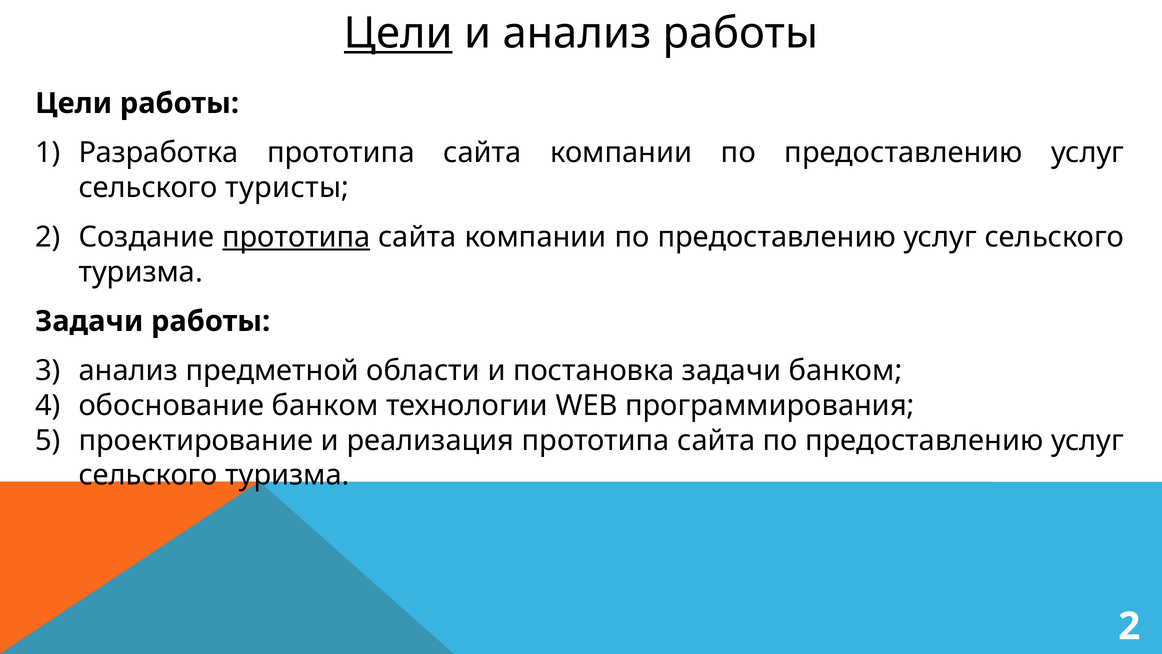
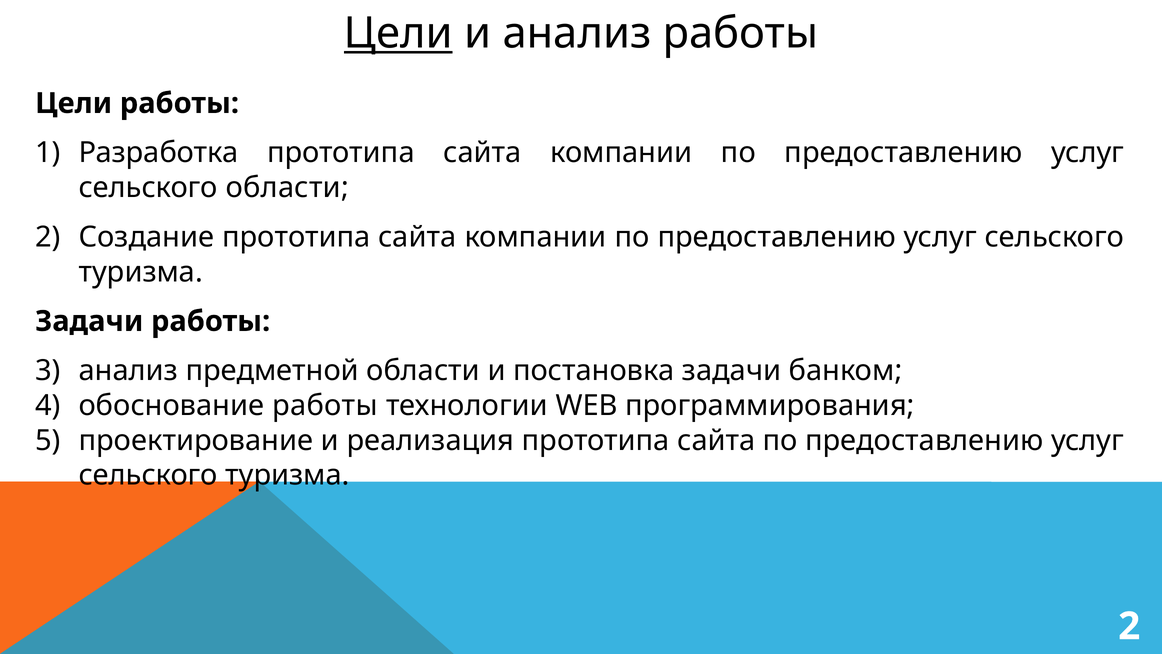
сельского туристы: туристы -> области (287, 188)
прототипа underline: present -> none (296, 237)
обоснование банком: банком -> работы (325, 405)
